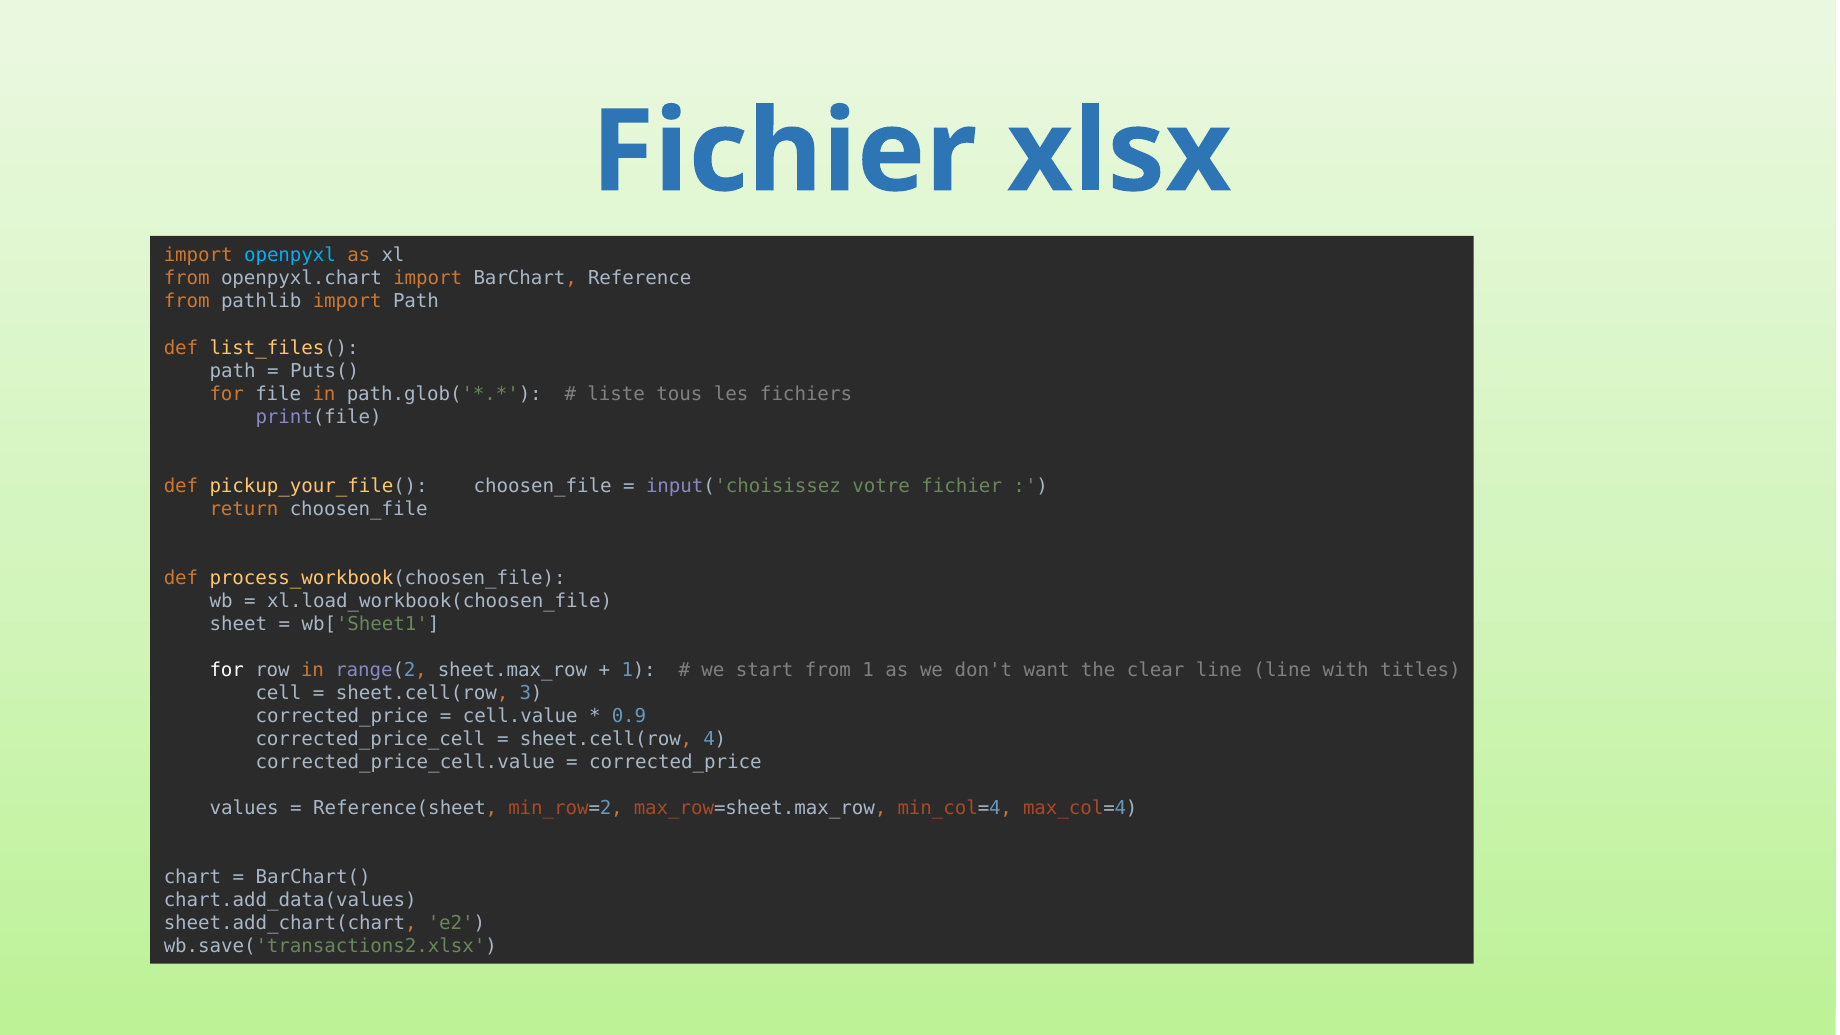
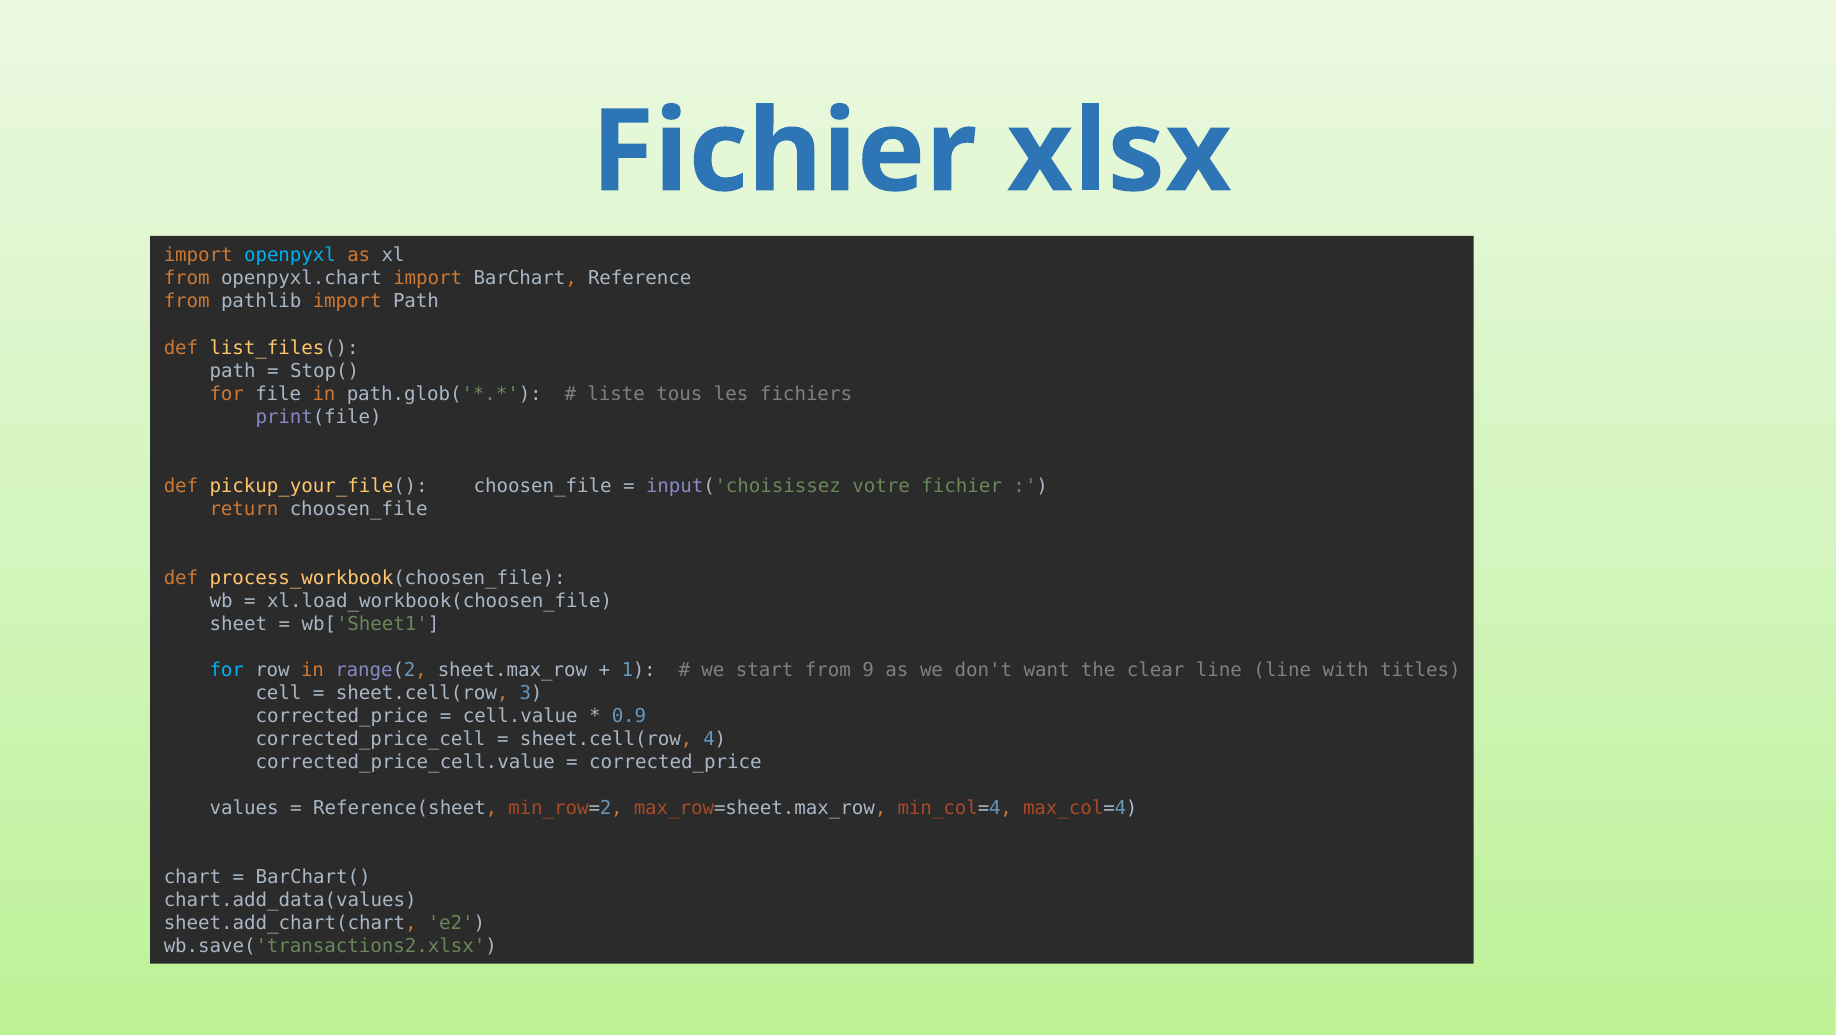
Puts(: Puts( -> Stop( (325, 371)
for colour: white -> light blue (227, 670)
from 1: 1 -> 9 (868, 670)
